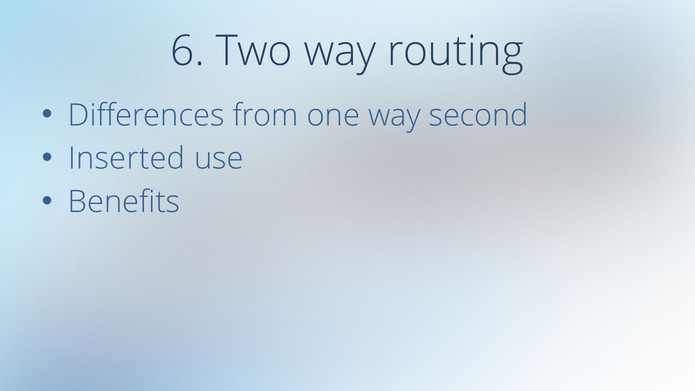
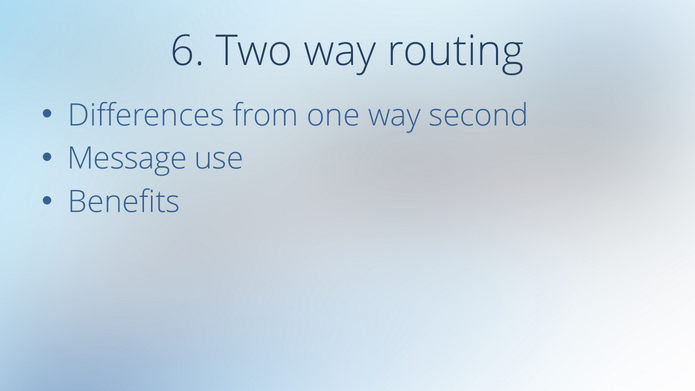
Inserted: Inserted -> Message (127, 159)
